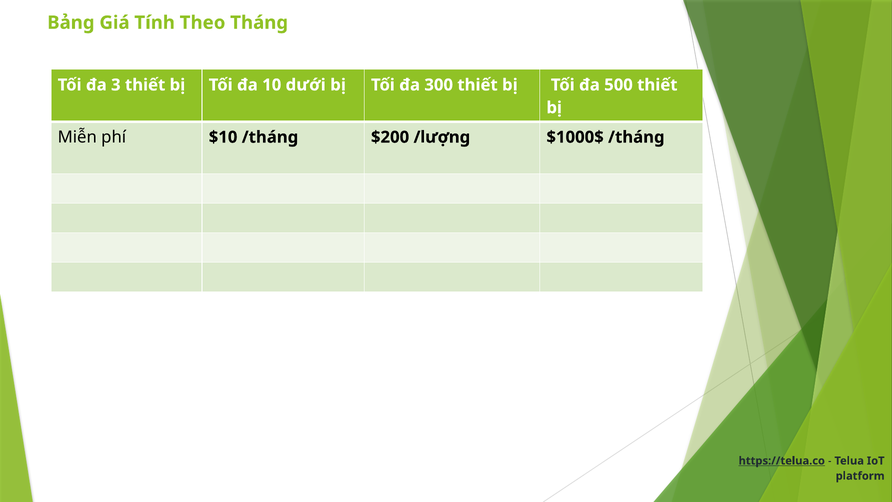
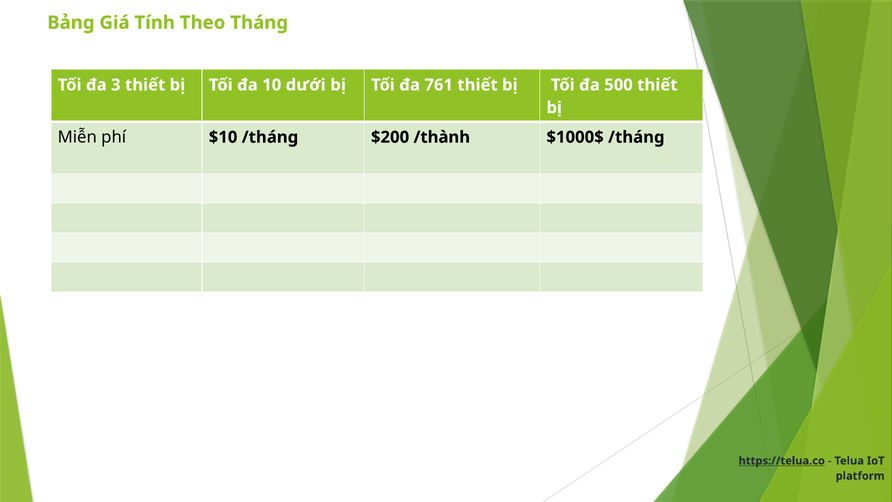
300: 300 -> 761 (439, 85)
/lượng: /lượng -> /thành (442, 137)
